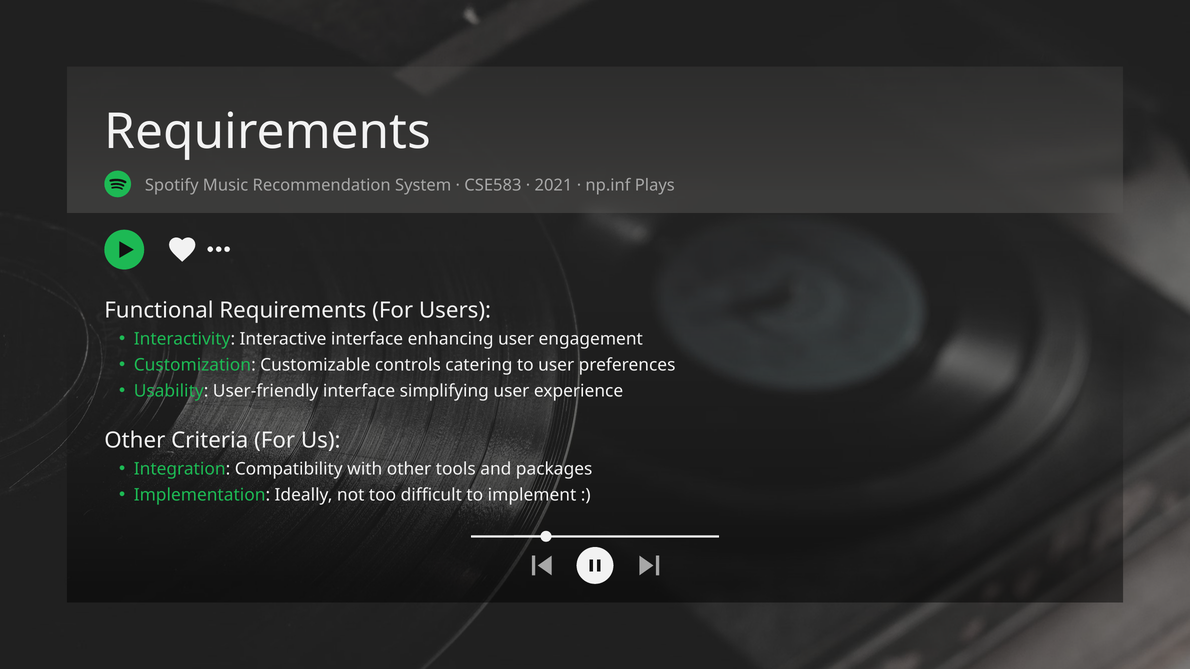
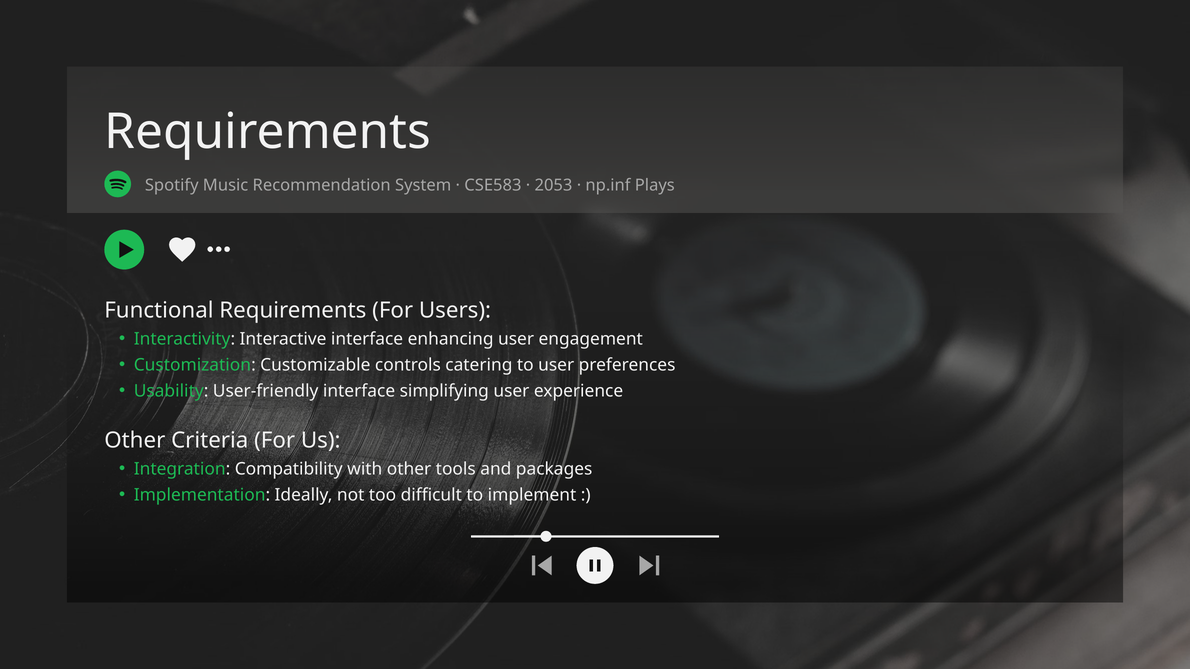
2021: 2021 -> 2053 (553, 185)
